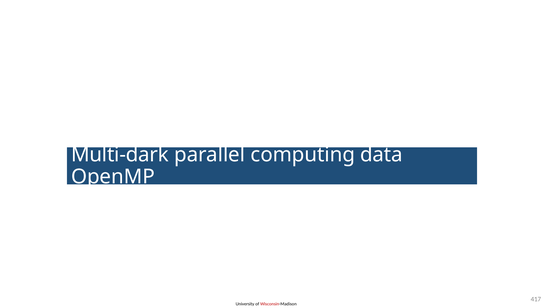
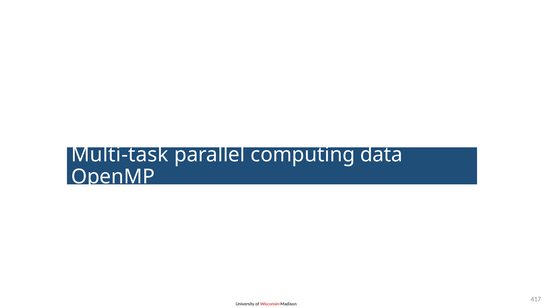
Multi-dark: Multi-dark -> Multi-task (120, 155)
